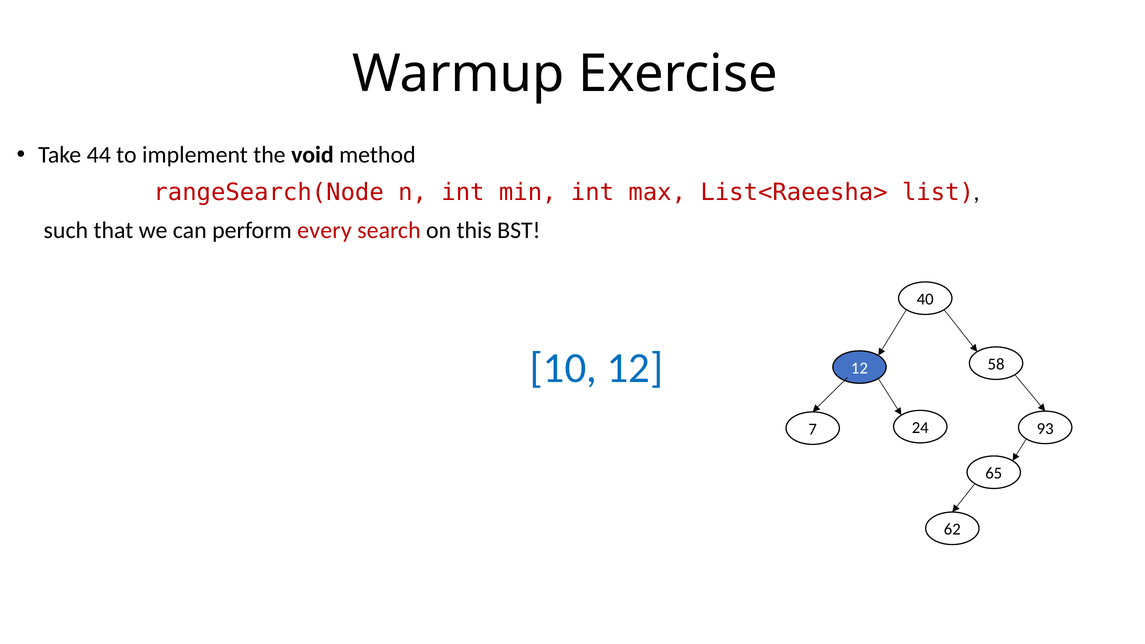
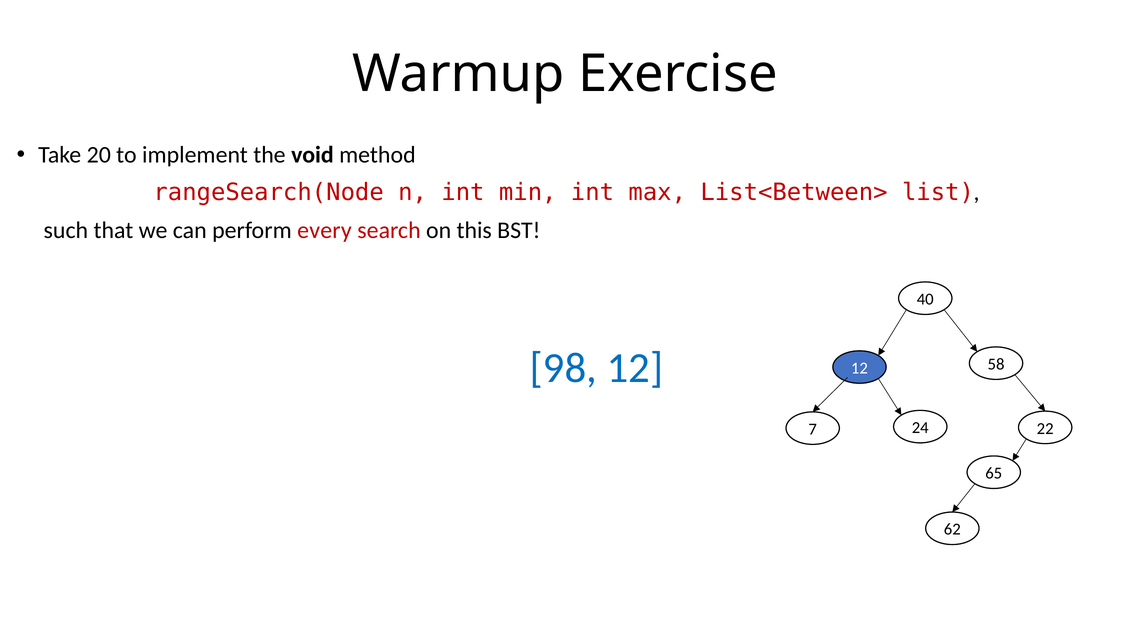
44: 44 -> 20 (99, 155)
List<Raeesha>: List<Raeesha> -> List<Between> (794, 193)
10: 10 -> 98 (563, 368)
93: 93 -> 22 (1045, 429)
